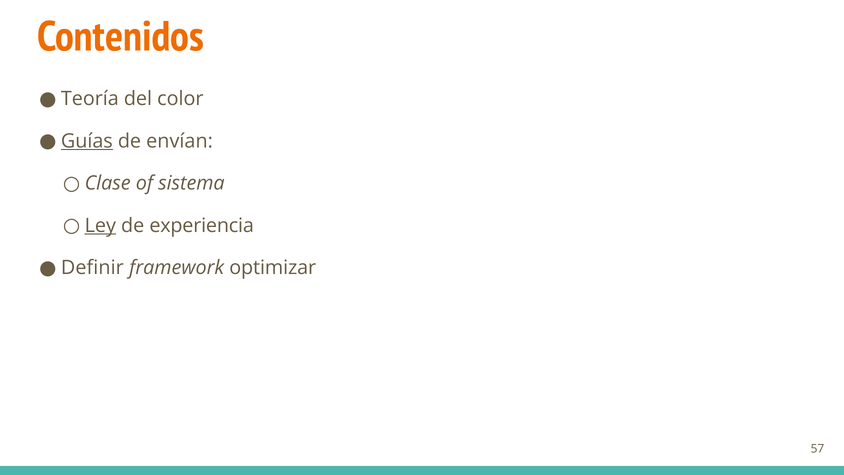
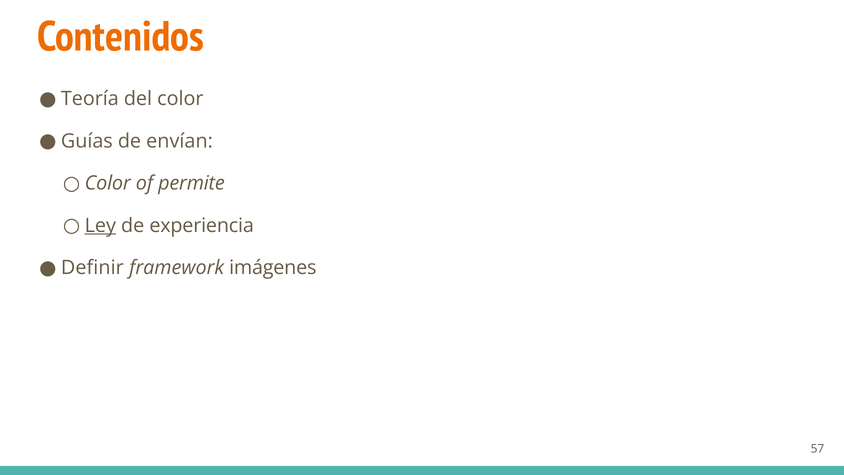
Guías underline: present -> none (87, 141)
Clase: Clase -> Color (108, 183)
sistema: sistema -> permite (192, 183)
optimizar: optimizar -> imágenes (273, 268)
